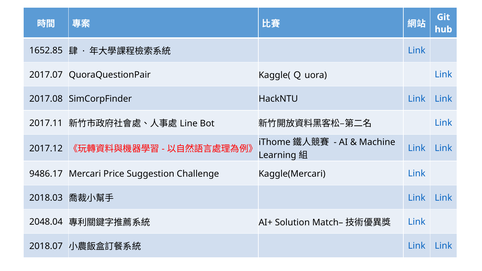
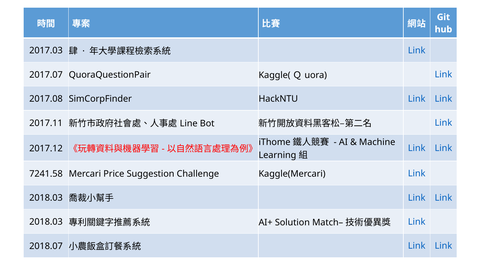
1652.85: 1652.85 -> 2017.03 (46, 51)
9486.17: 9486.17 -> 7241.58 (46, 174)
2048.04: 2048.04 -> 2018.03 (46, 222)
